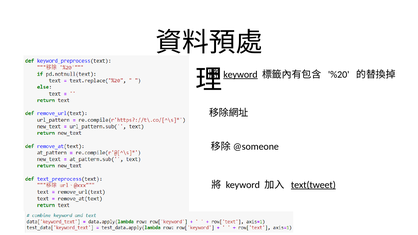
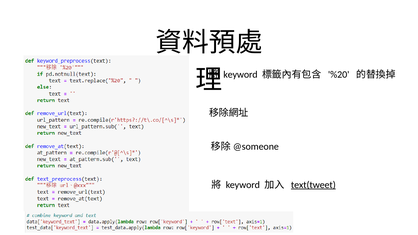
keyword underline: present -> none (240, 75)
